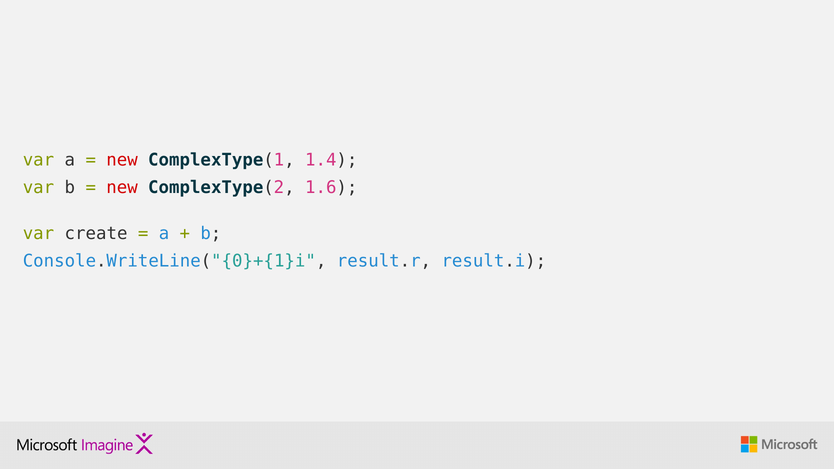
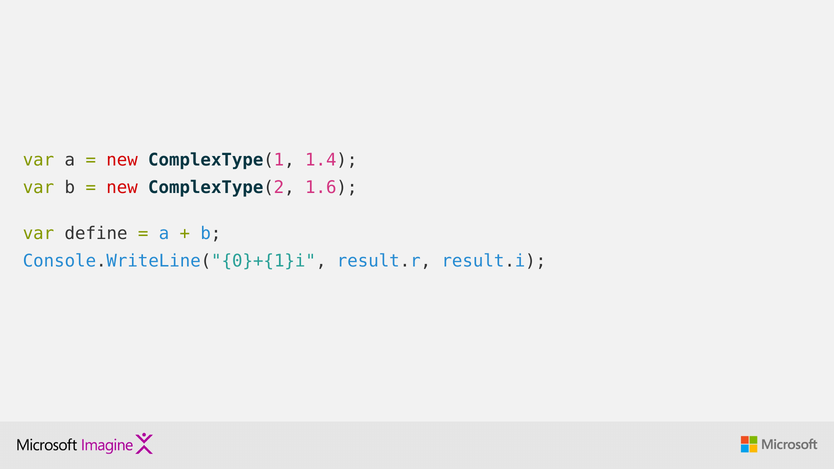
create: create -> define (96, 234)
